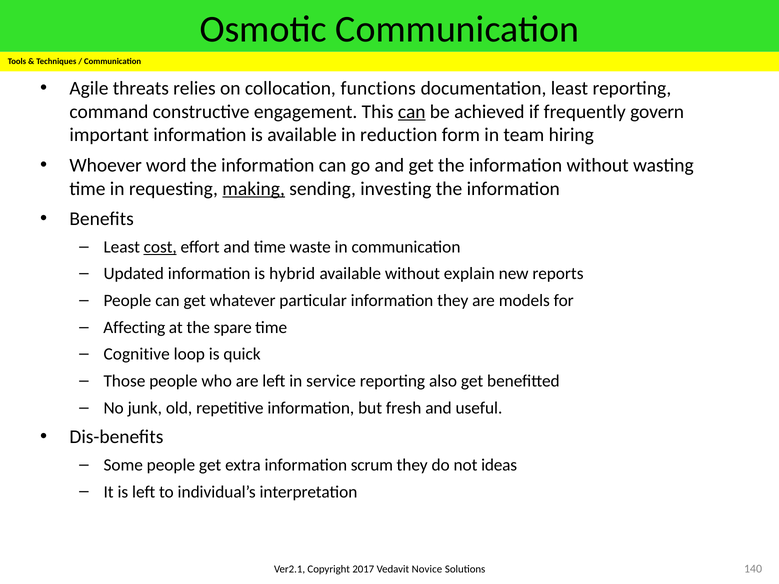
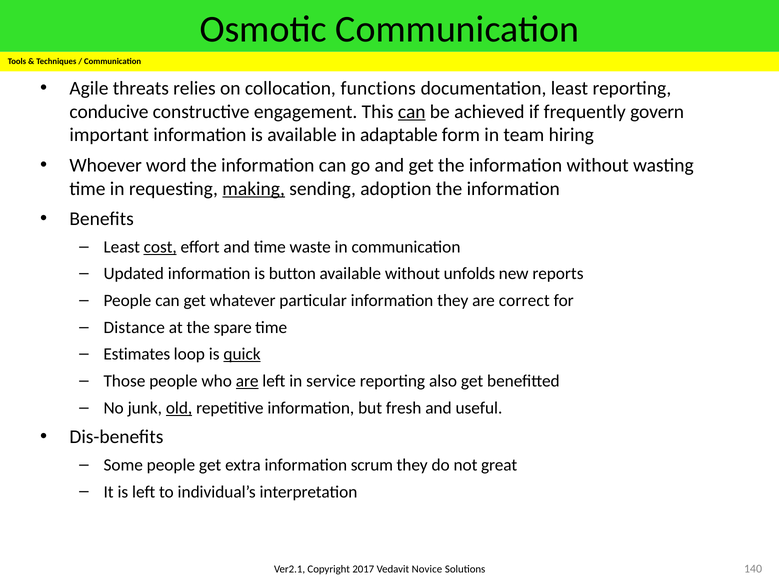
command: command -> conducive (109, 112)
reduction: reduction -> adaptable (399, 135)
investing: investing -> adoption (396, 189)
hybrid: hybrid -> button (292, 274)
explain: explain -> unfolds (469, 274)
models: models -> correct (524, 301)
Affecting: Affecting -> Distance (134, 328)
Cognitive: Cognitive -> Estimates (137, 354)
quick underline: none -> present (242, 354)
are underline: none -> present (247, 381)
old underline: none -> present (179, 408)
ideas: ideas -> great (499, 465)
